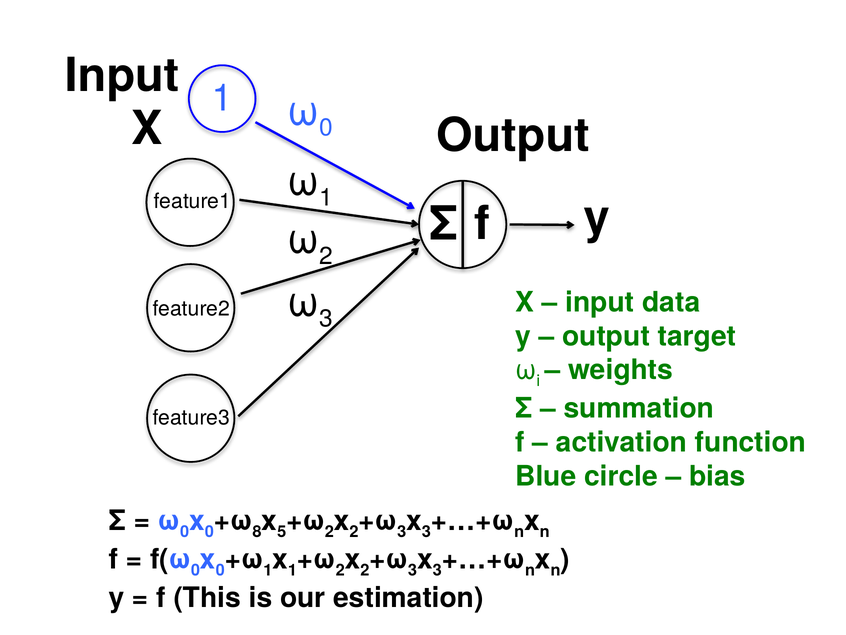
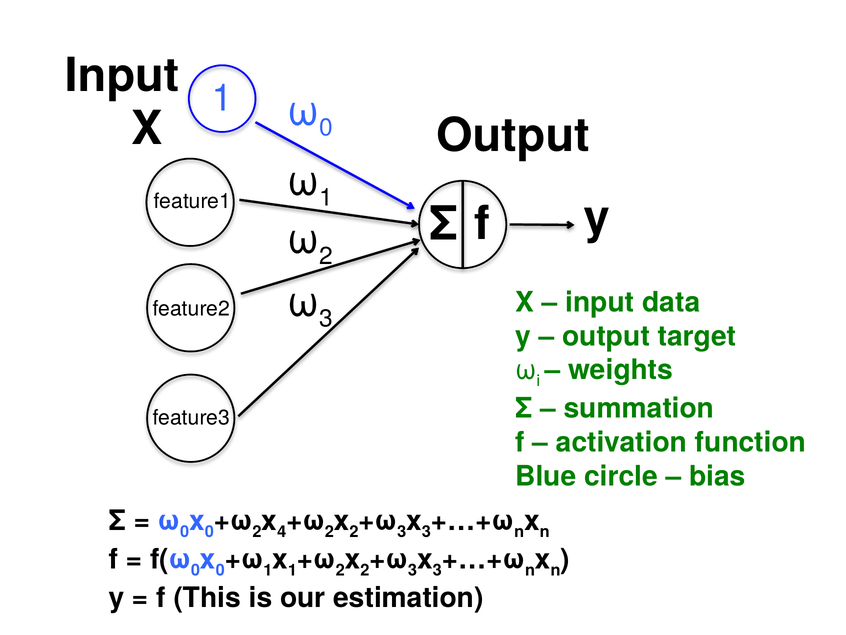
8: 8 -> 2 (257, 532)
5: 5 -> 4 (282, 532)
